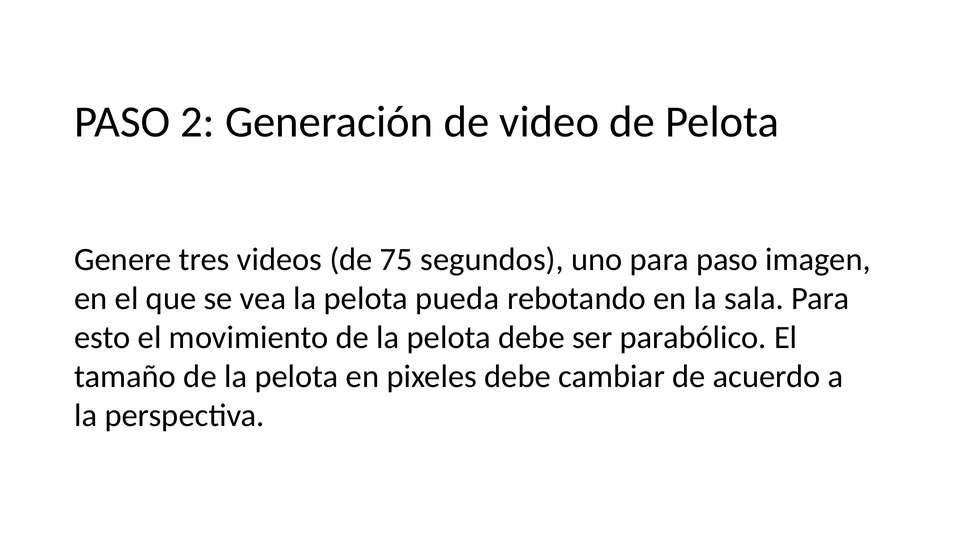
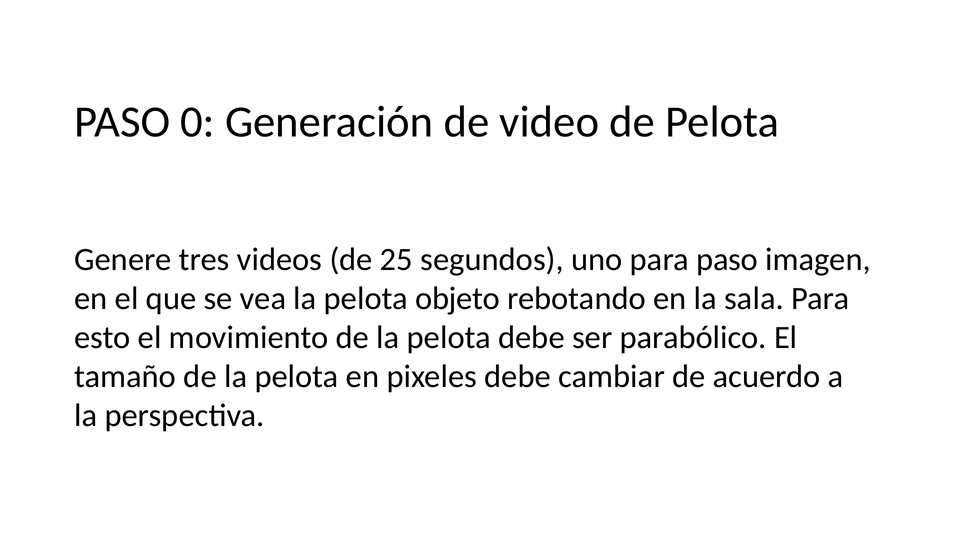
2: 2 -> 0 (198, 122)
75: 75 -> 25 (396, 259)
pueda: pueda -> objeto (458, 298)
